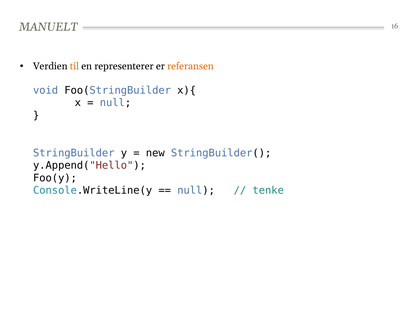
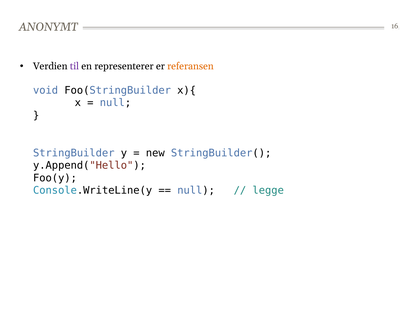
MANUELT: MANUELT -> ANONYMT (48, 27)
til colour: orange -> purple (74, 66)
tenke: tenke -> legge (268, 190)
